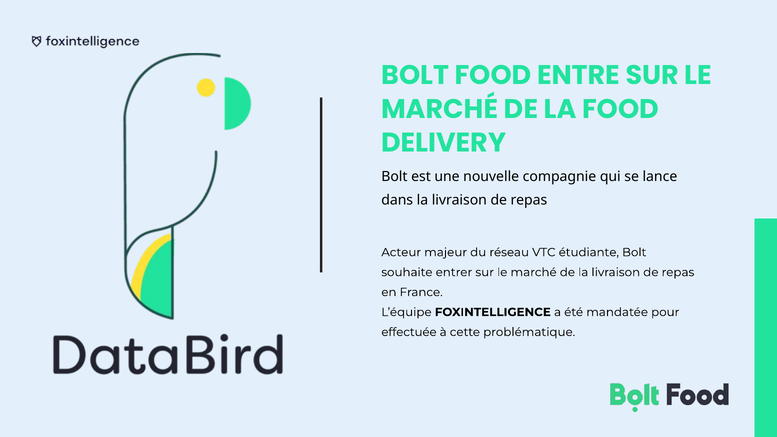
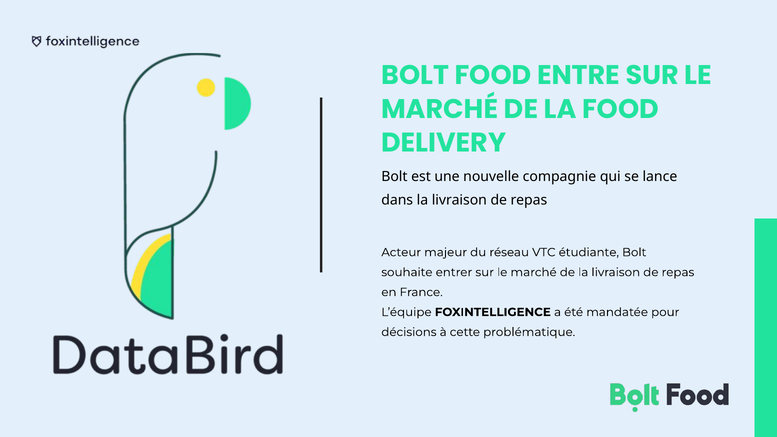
effectuée: effectuée -> décisions (409, 332)
